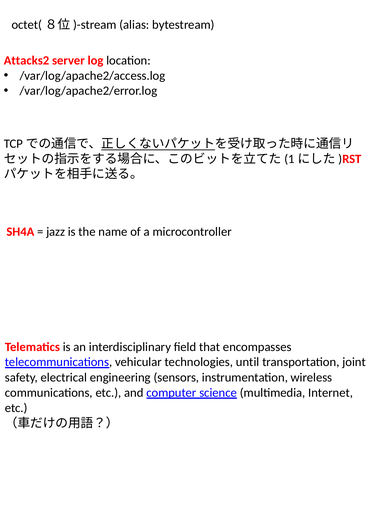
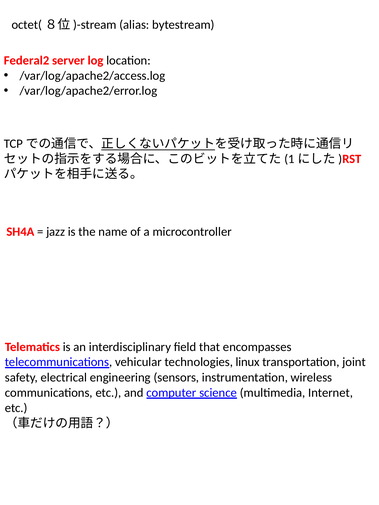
Attacks2: Attacks2 -> Federal2 (26, 61)
until: until -> linux (248, 362)
